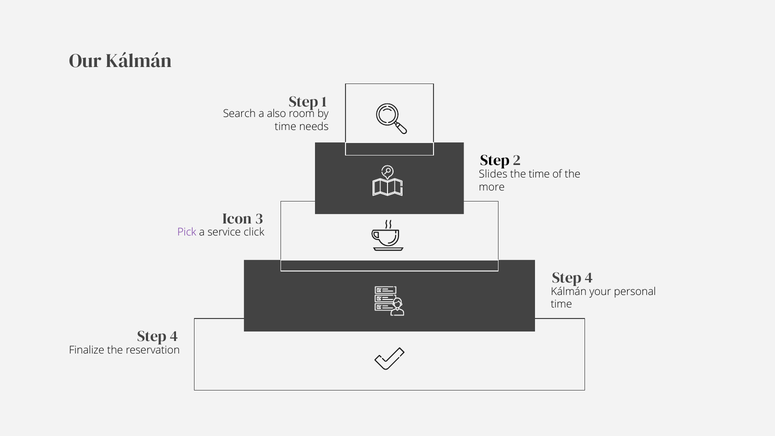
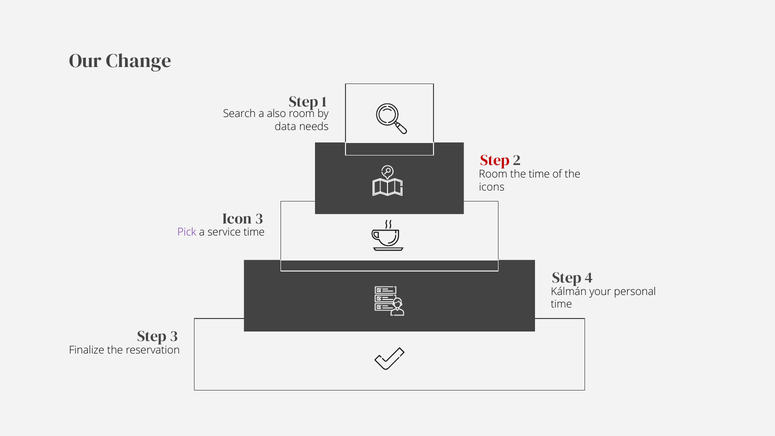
Our Kálmán: Kálmán -> Change (139, 61)
time: time -> data (286, 127)
Step colour: black -> red (495, 160)
Slides: Slides -> Room (493, 174)
more: more -> icons (492, 187)
service click: click -> time (254, 232)
4: 4 -> 3 (174, 336)
